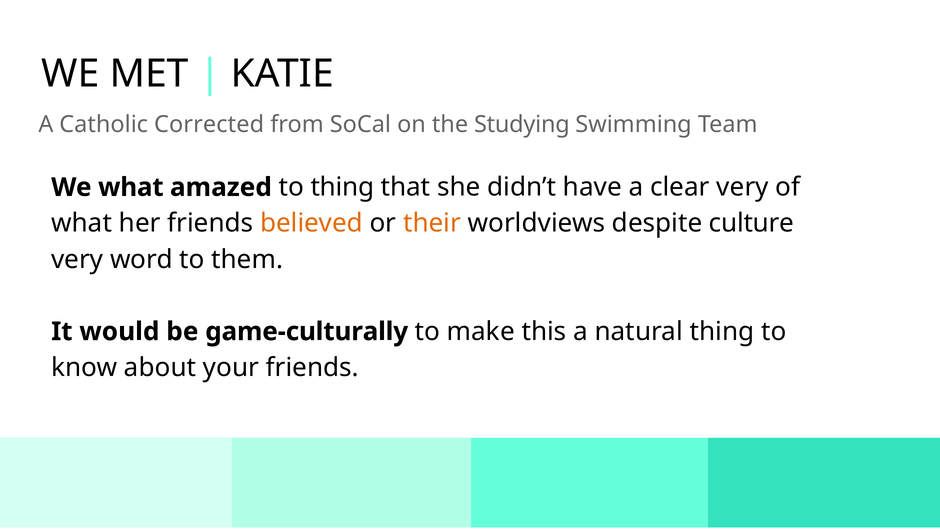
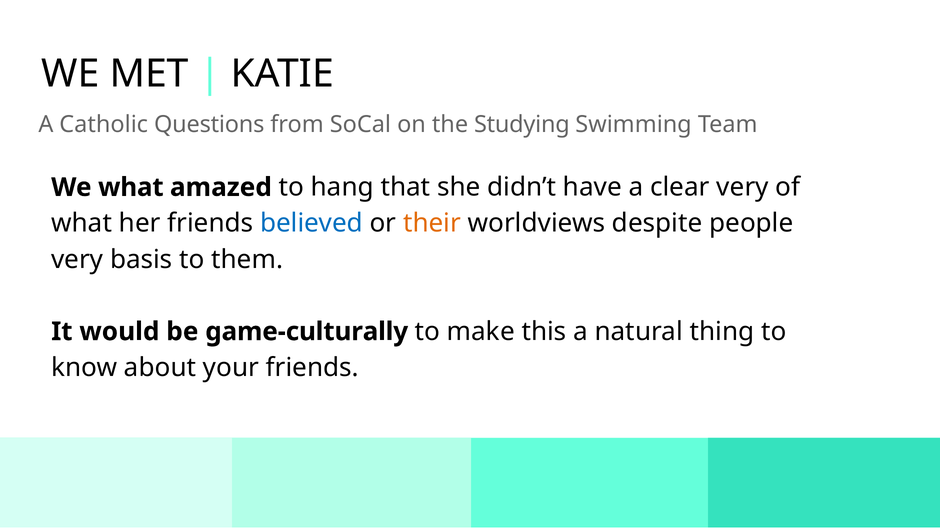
Corrected: Corrected -> Questions (209, 124)
to thing: thing -> hang (342, 187)
believed colour: orange -> blue (312, 223)
culture: culture -> people (751, 223)
word: word -> basis (141, 259)
